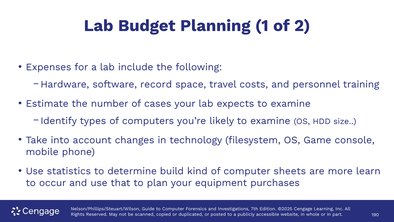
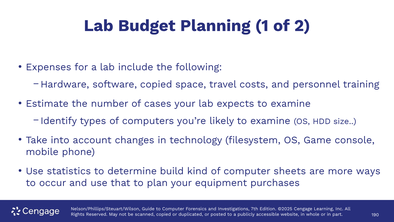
software record: record -> copied (156, 84)
learn: learn -> ways (368, 171)
